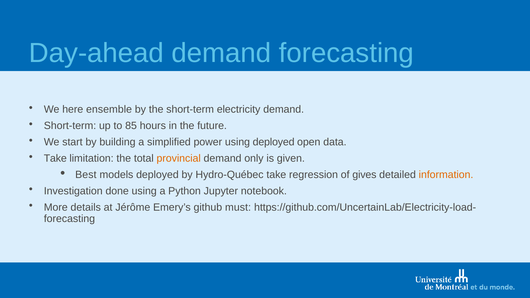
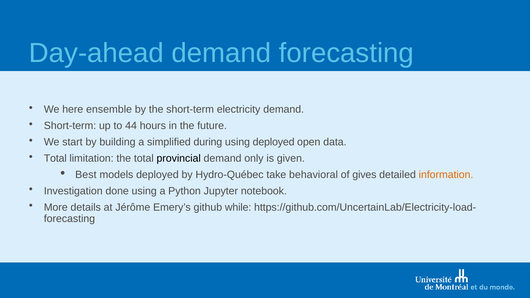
85: 85 -> 44 (131, 126)
power: power -> during (208, 142)
Take: Take -> Total (55, 158)
provincial colour: orange -> black (179, 158)
regression: regression -> behavioral (313, 175)
must: must -> while (238, 207)
